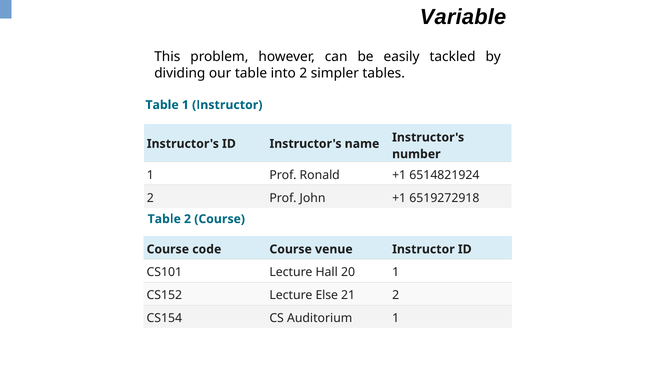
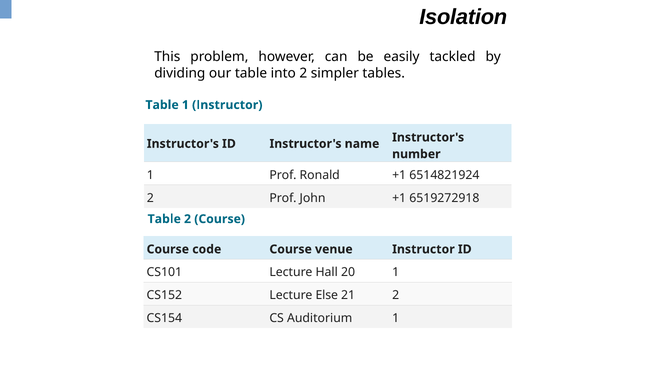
Variable: Variable -> Isolation (463, 17)
